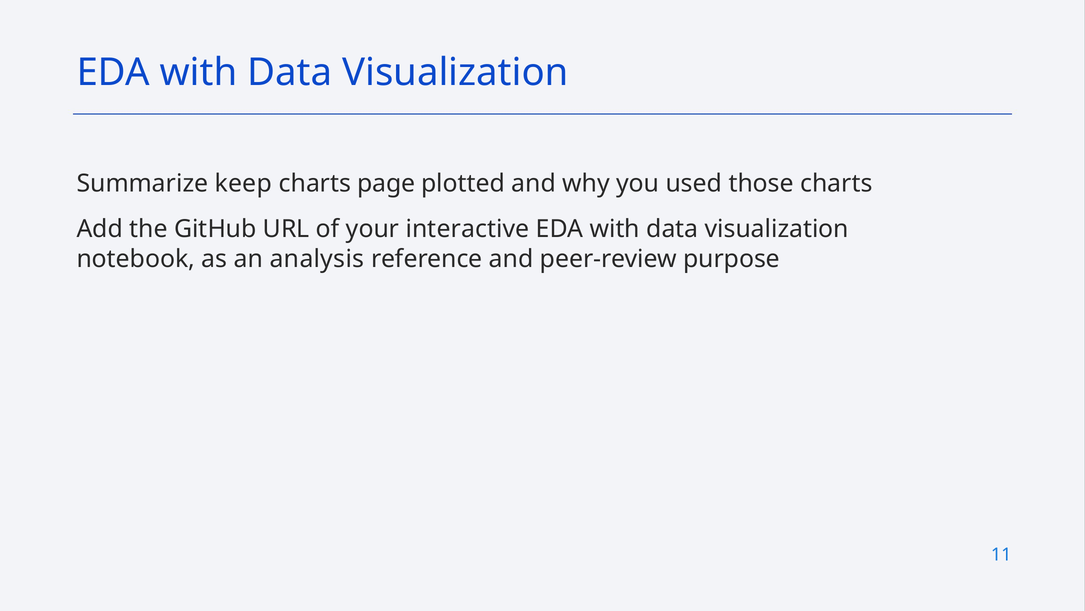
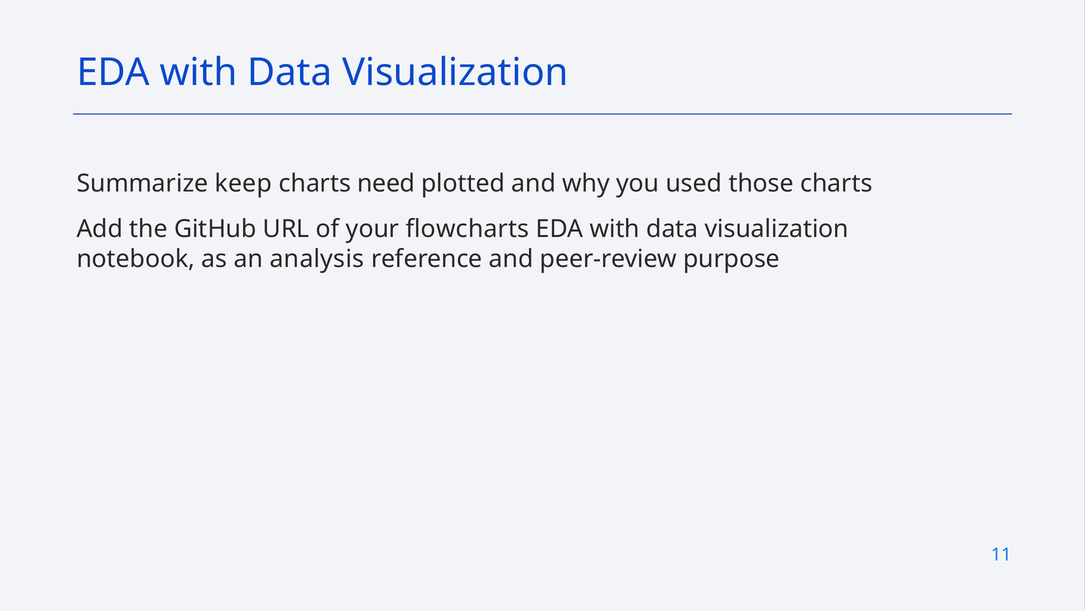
page: page -> need (386, 183)
interactive: interactive -> flowcharts (467, 229)
